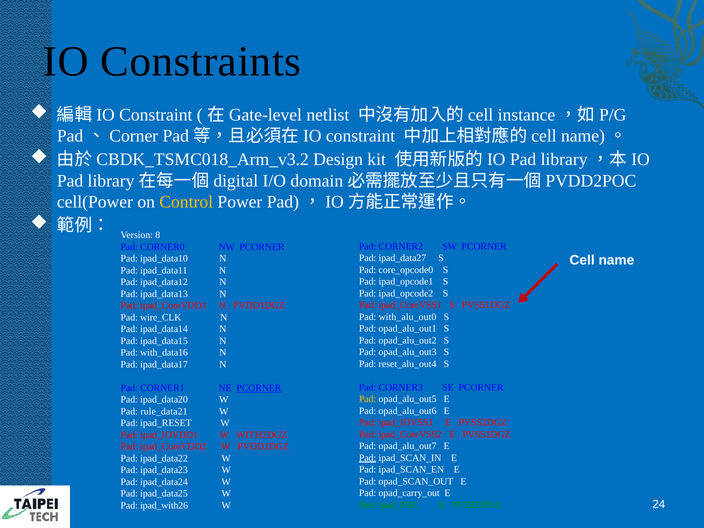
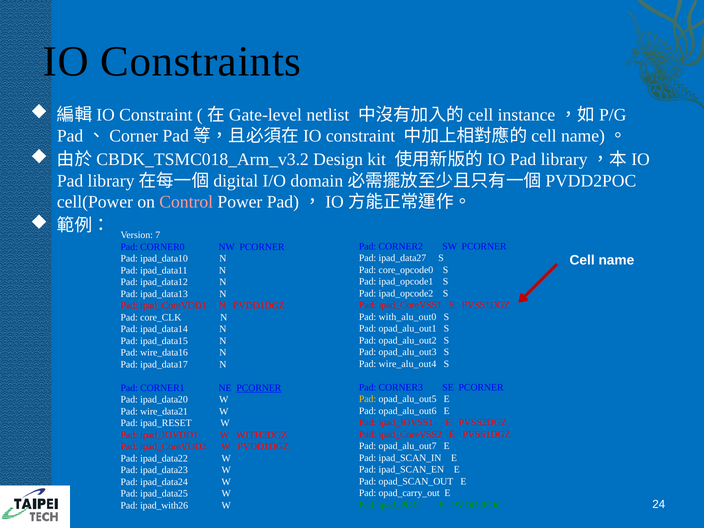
Control colour: yellow -> pink (186, 202)
8: 8 -> 7 (158, 235)
wire_CLK: wire_CLK -> core_CLK (161, 317)
with_data16: with_data16 -> wire_data16 (164, 353)
reset_alu_out4: reset_alu_out4 -> wire_alu_out4 (408, 364)
rule_data21: rule_data21 -> wire_data21 (164, 411)
Pad underline: present -> none (368, 458)
